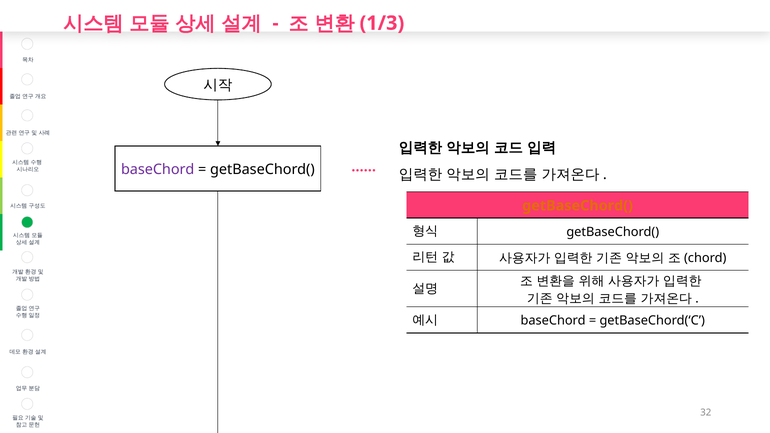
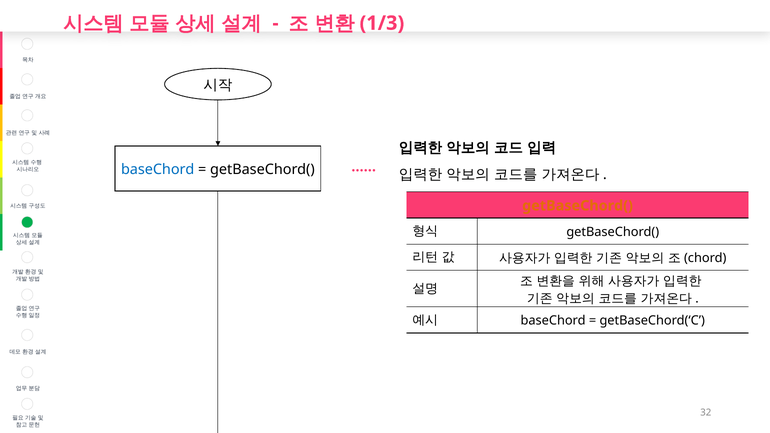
baseChord colour: purple -> blue (158, 170)
